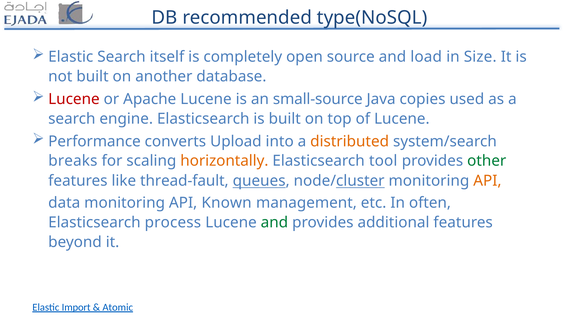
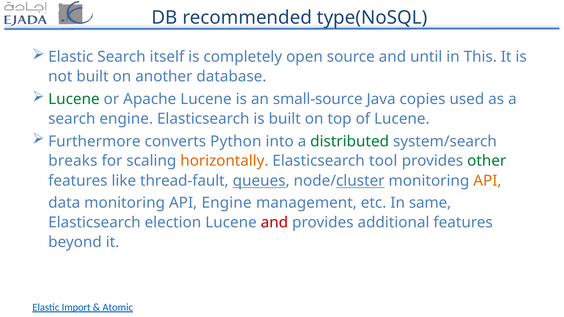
load: load -> until (426, 57)
Size: Size -> This (480, 57)
Lucene colour: red -> green (74, 99)
Performance: Performance -> Furthermore (94, 141)
Upload: Upload -> Python (236, 141)
distributed colour: orange -> green (350, 141)
API Known: Known -> Engine (227, 203)
often: often -> same (430, 203)
process: process -> election (173, 223)
and colour: green -> red (274, 223)
